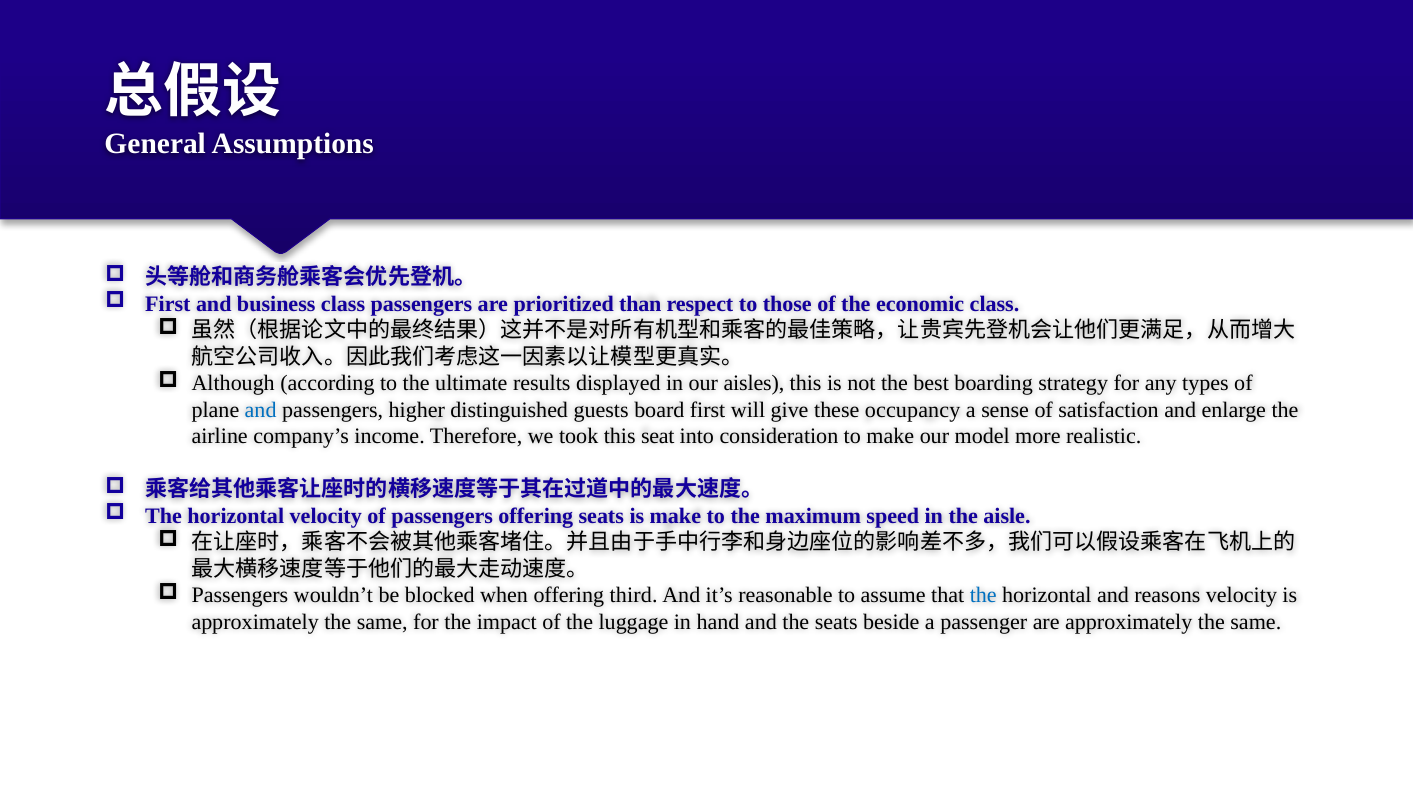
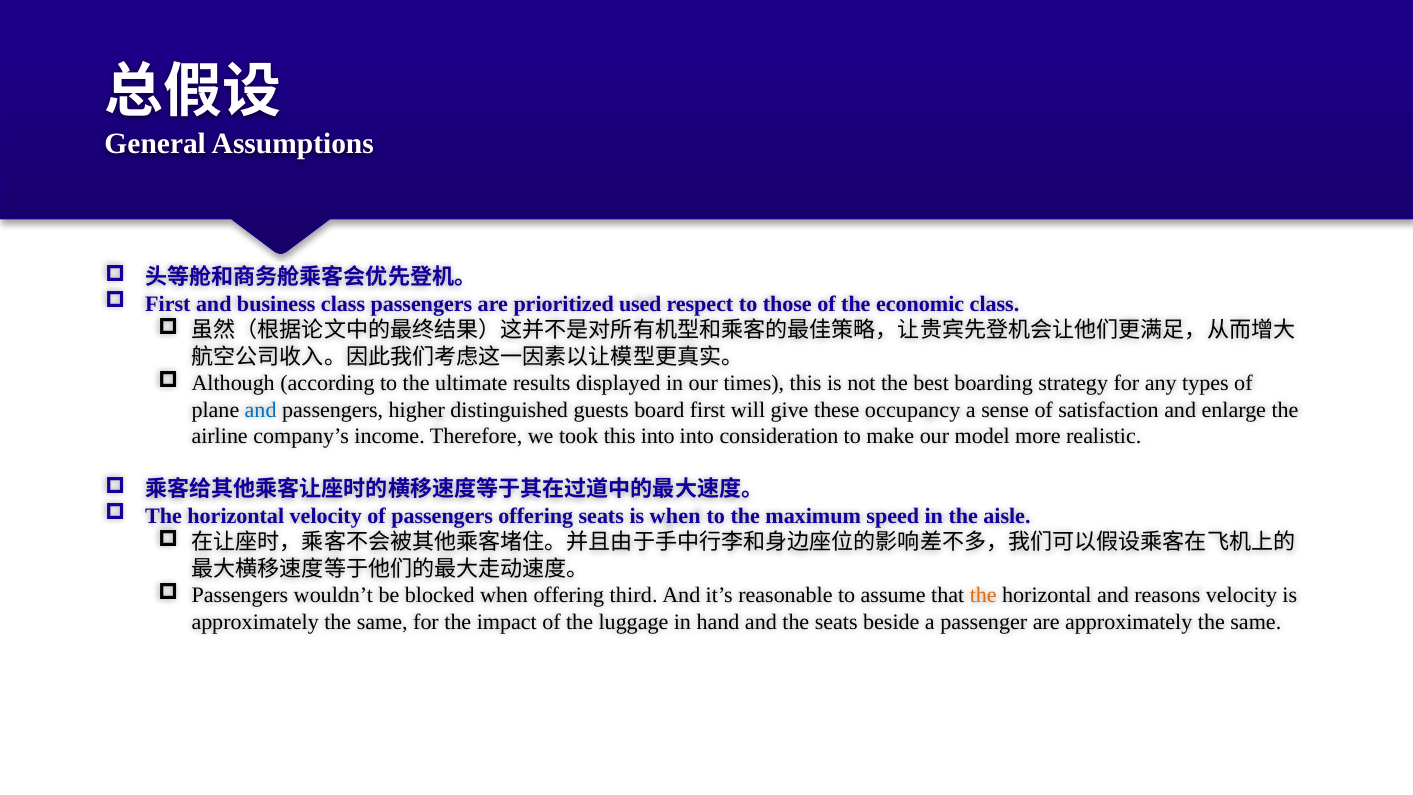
than: than -> used (640, 304)
aisles: aisles -> times (754, 384)
this seat: seat -> into (658, 437)
is make: make -> when (675, 516)
the colour: blue -> orange (983, 596)
